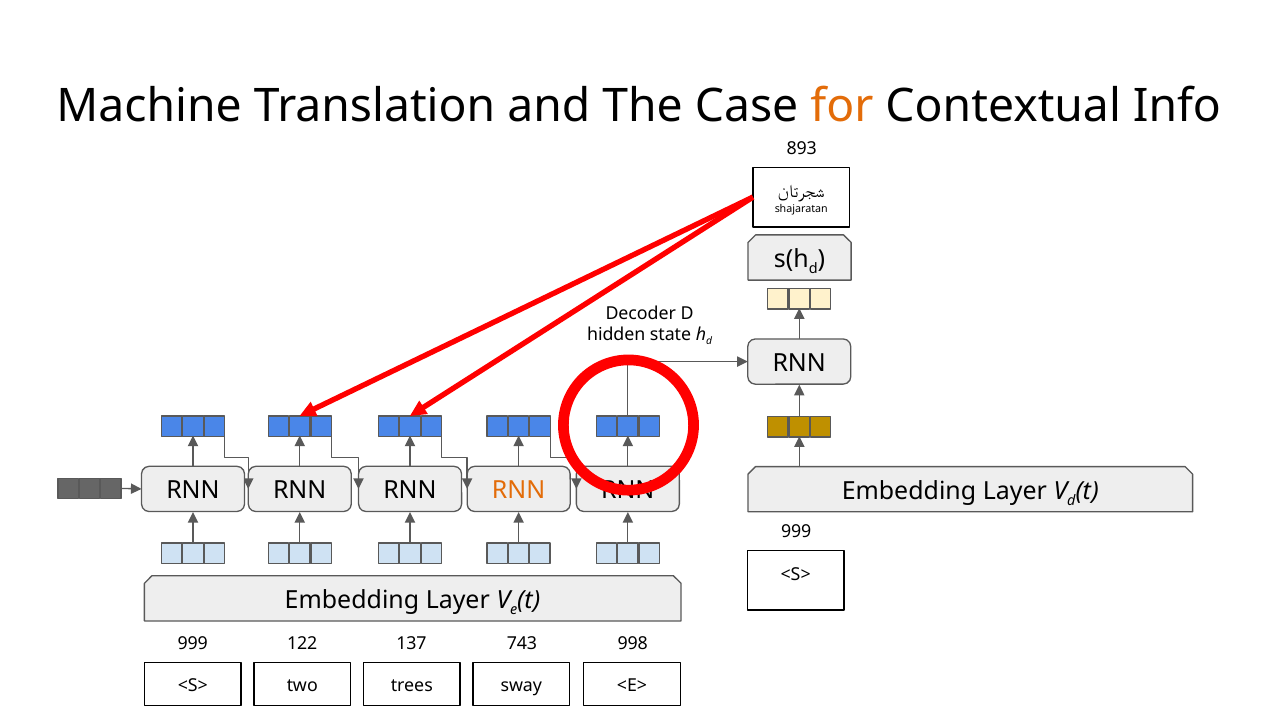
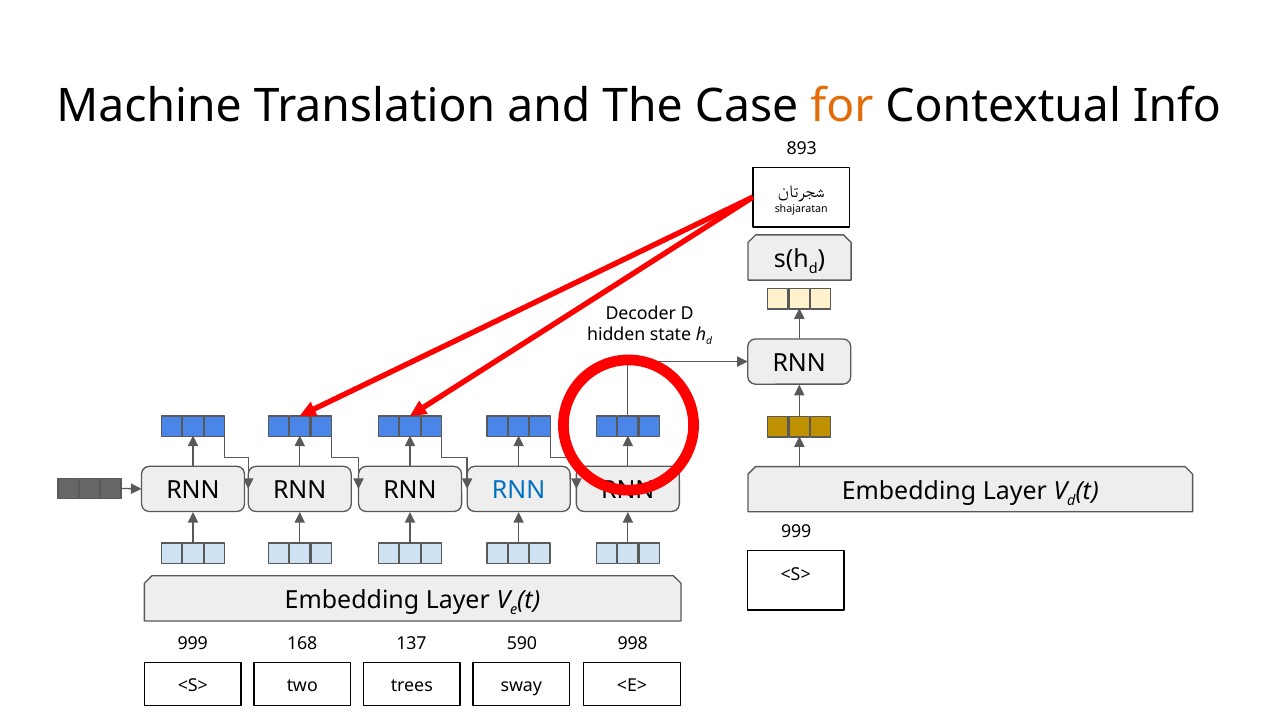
RNN colour: orange -> blue (519, 490)
122: 122 -> 168 (302, 643)
743: 743 -> 590 (522, 643)
